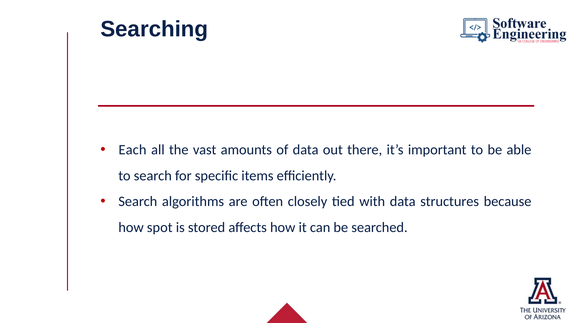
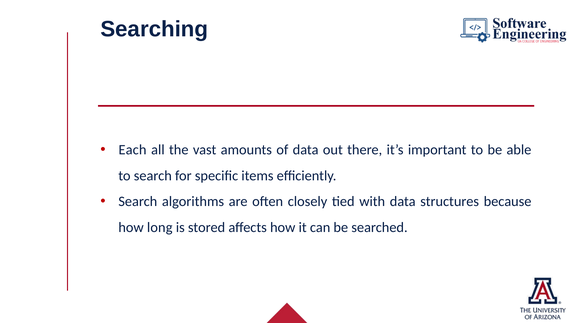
spot: spot -> long (160, 227)
